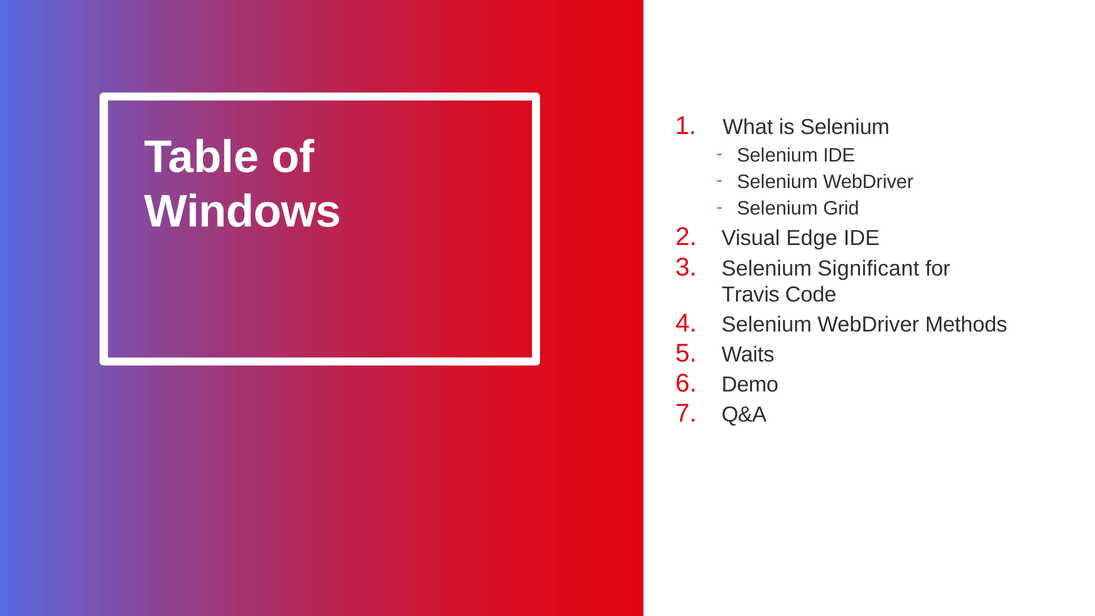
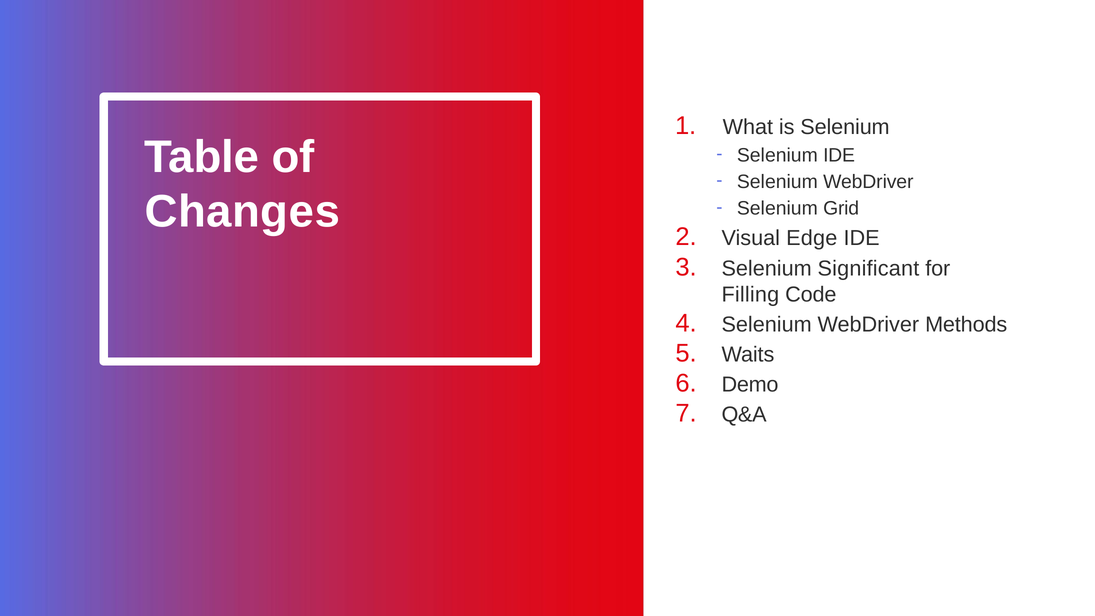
Windows: Windows -> Changes (242, 212)
Travis: Travis -> Filling (750, 295)
